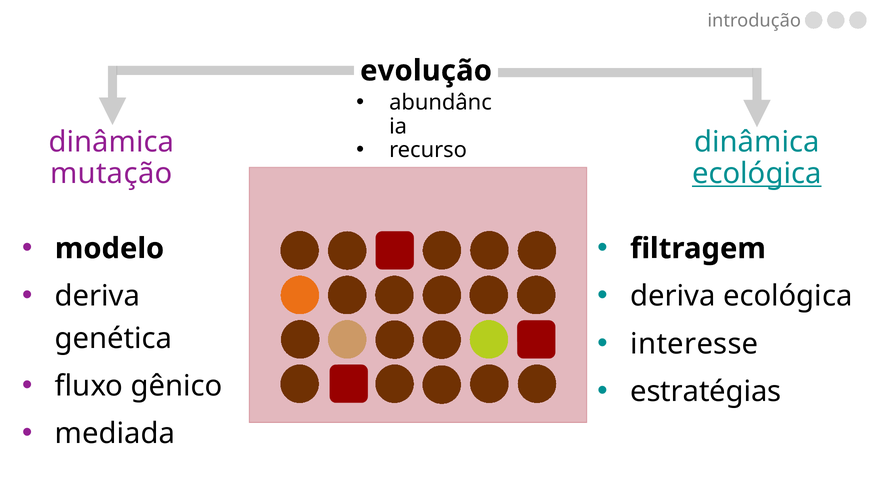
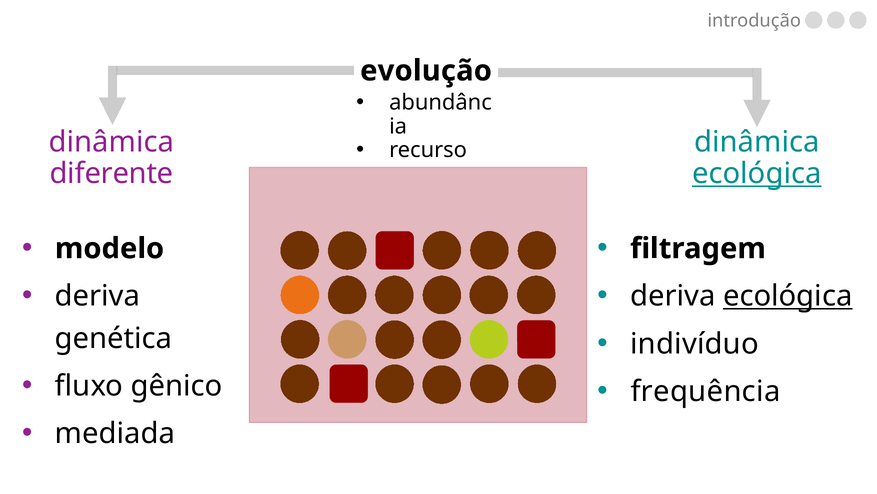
mutação: mutação -> diferente (112, 173)
ecológica underline: none -> present (788, 296)
interesse: interesse -> indivíduo (695, 343)
estratégias: estratégias -> frequência (706, 391)
